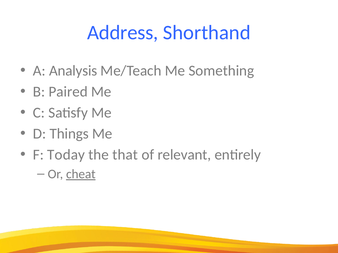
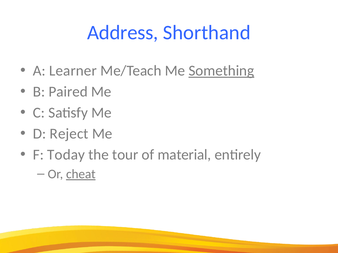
Analysis: Analysis -> Learner (73, 71)
Something underline: none -> present (221, 71)
Things: Things -> Reject (69, 134)
that: that -> tour (125, 155)
relevant: relevant -> material (184, 155)
